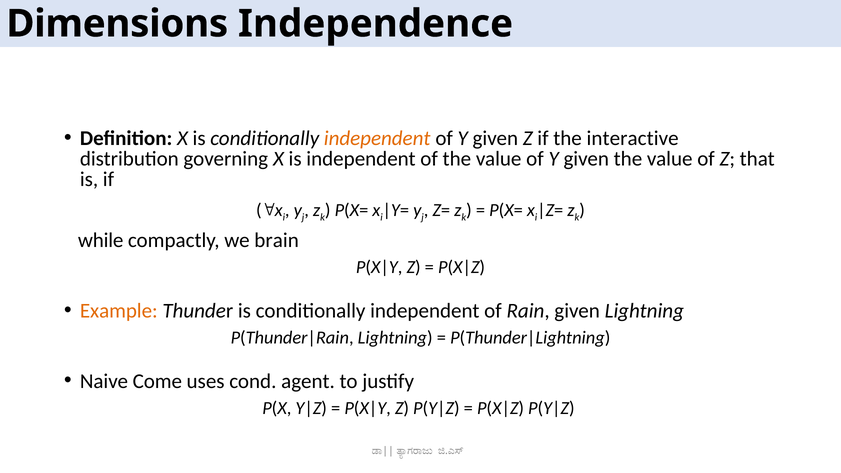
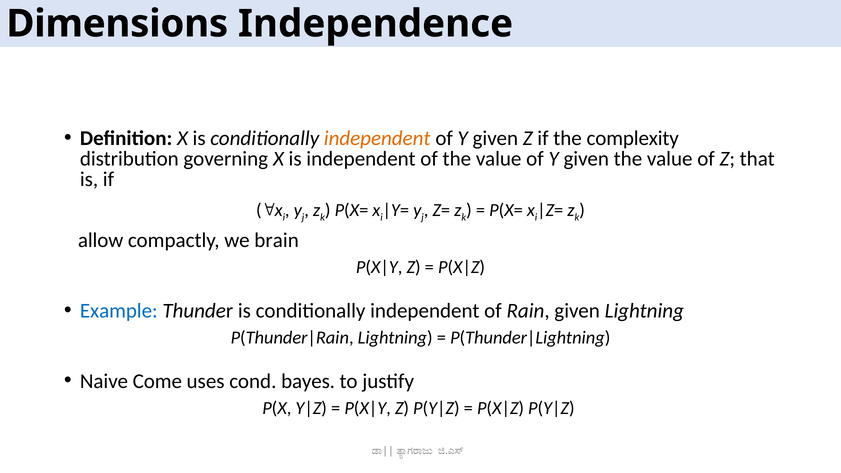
interactive: interactive -> complexity (633, 138)
while: while -> allow (101, 240)
Example colour: orange -> blue (119, 311)
agent: agent -> bayes (308, 381)
